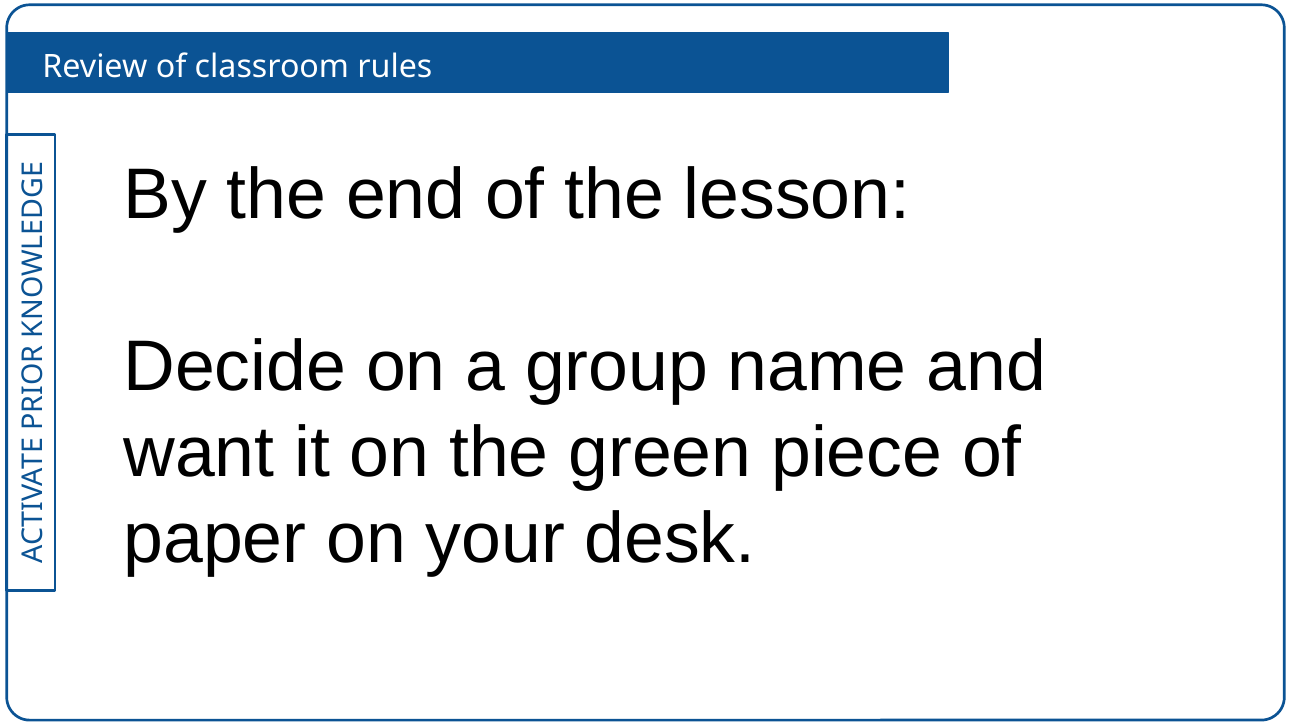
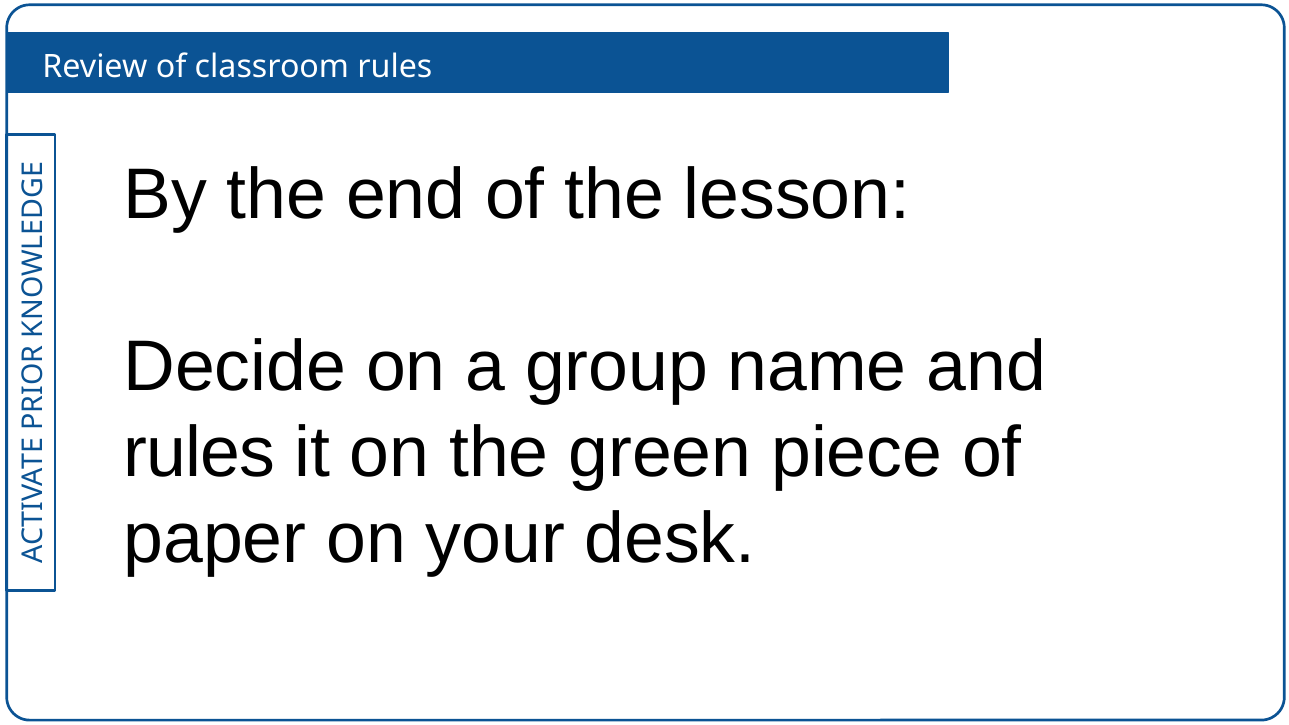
want: want -> rules (199, 453)
